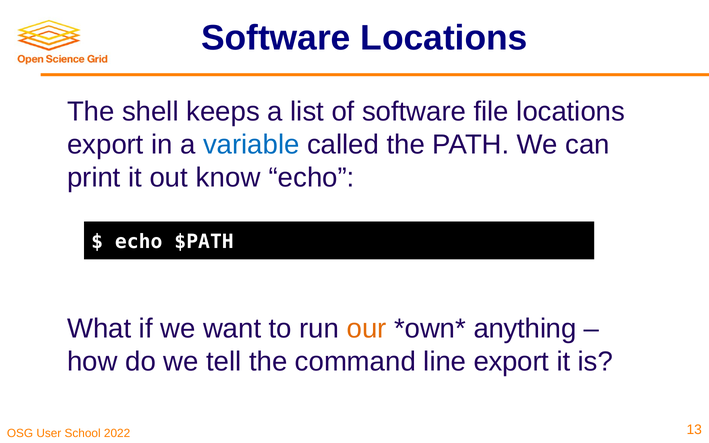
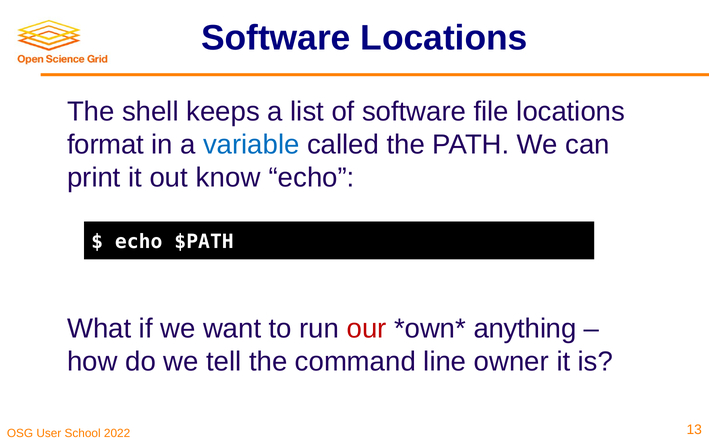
export: export -> format (105, 145)
our colour: orange -> red (367, 329)
line export: export -> owner (511, 362)
